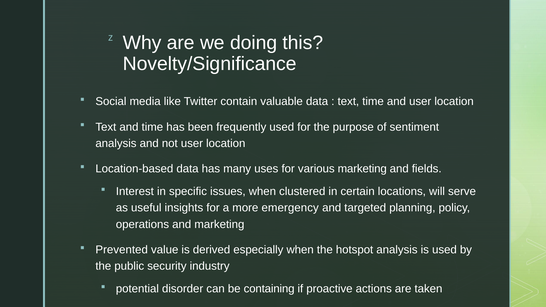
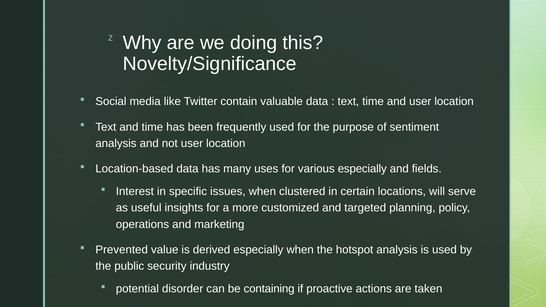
various marketing: marketing -> especially (362, 169)
emergency: emergency -> customized (290, 208)
